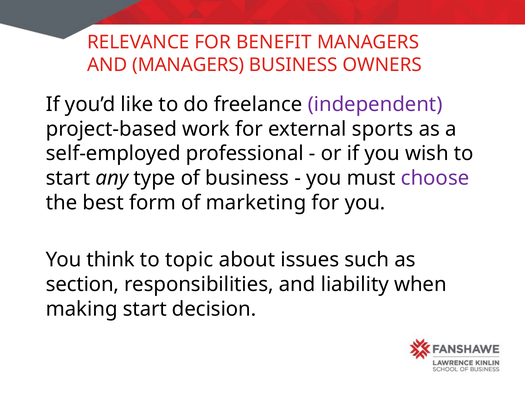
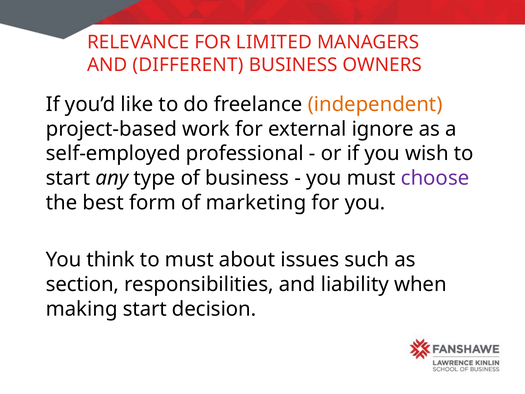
BENEFIT: BENEFIT -> LIMITED (274, 42)
AND MANAGERS: MANAGERS -> DIFFERENT (188, 65)
independent colour: purple -> orange (375, 104)
sports: sports -> ignore (383, 129)
to topic: topic -> must (189, 260)
